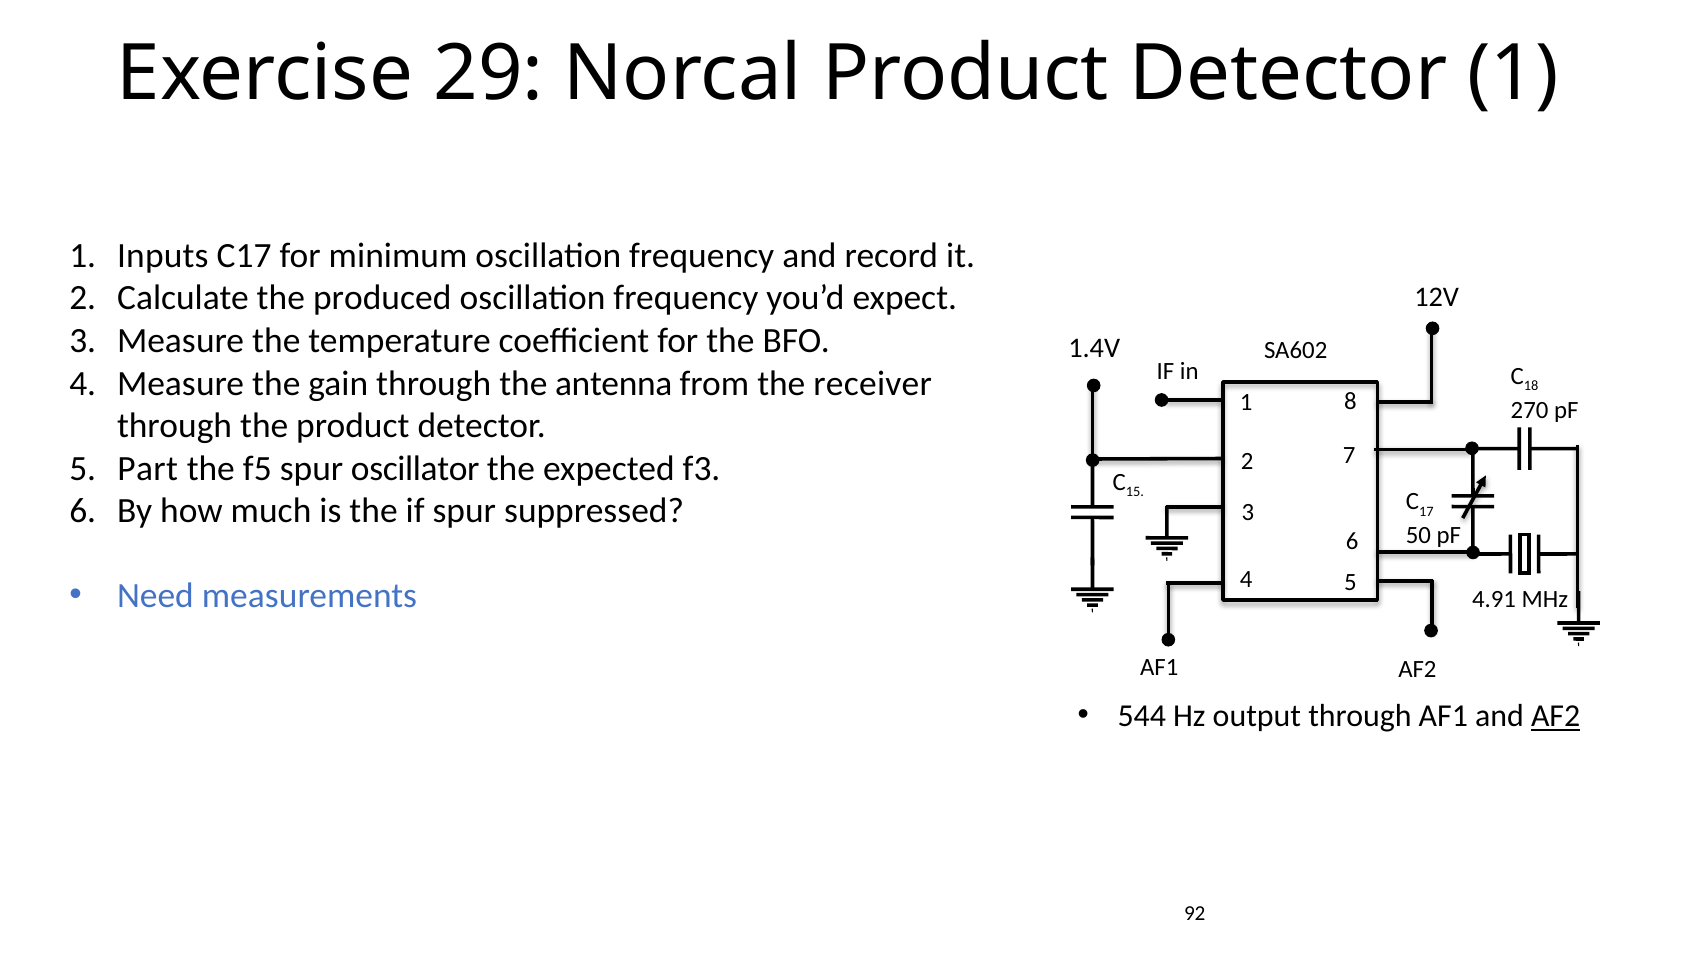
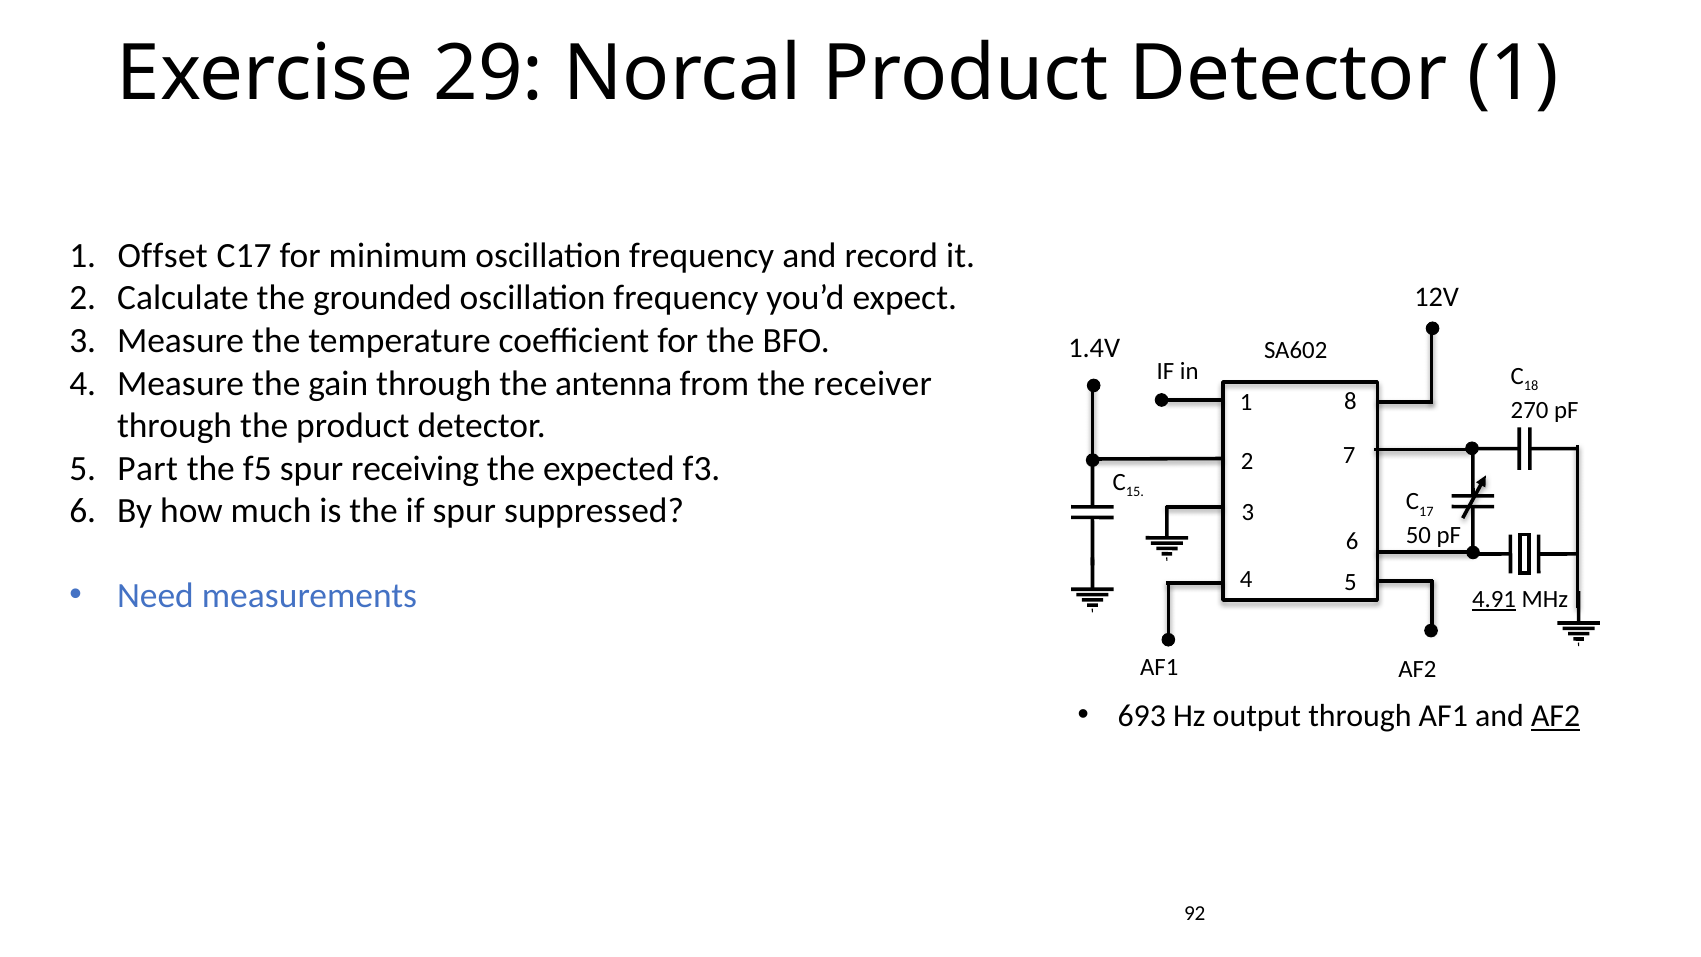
Inputs: Inputs -> Offset (163, 256)
produced: produced -> grounded (382, 298)
oscillator: oscillator -> receiving (415, 468)
4.91 underline: none -> present (1494, 599)
544: 544 -> 693 (1142, 716)
